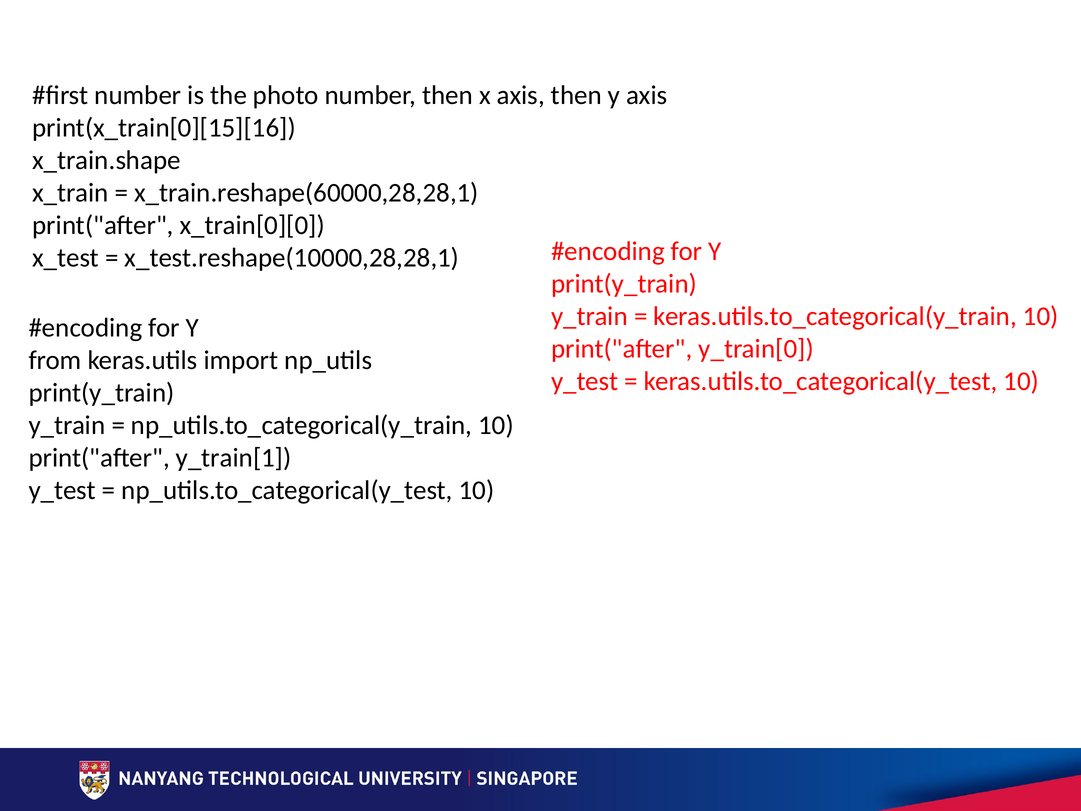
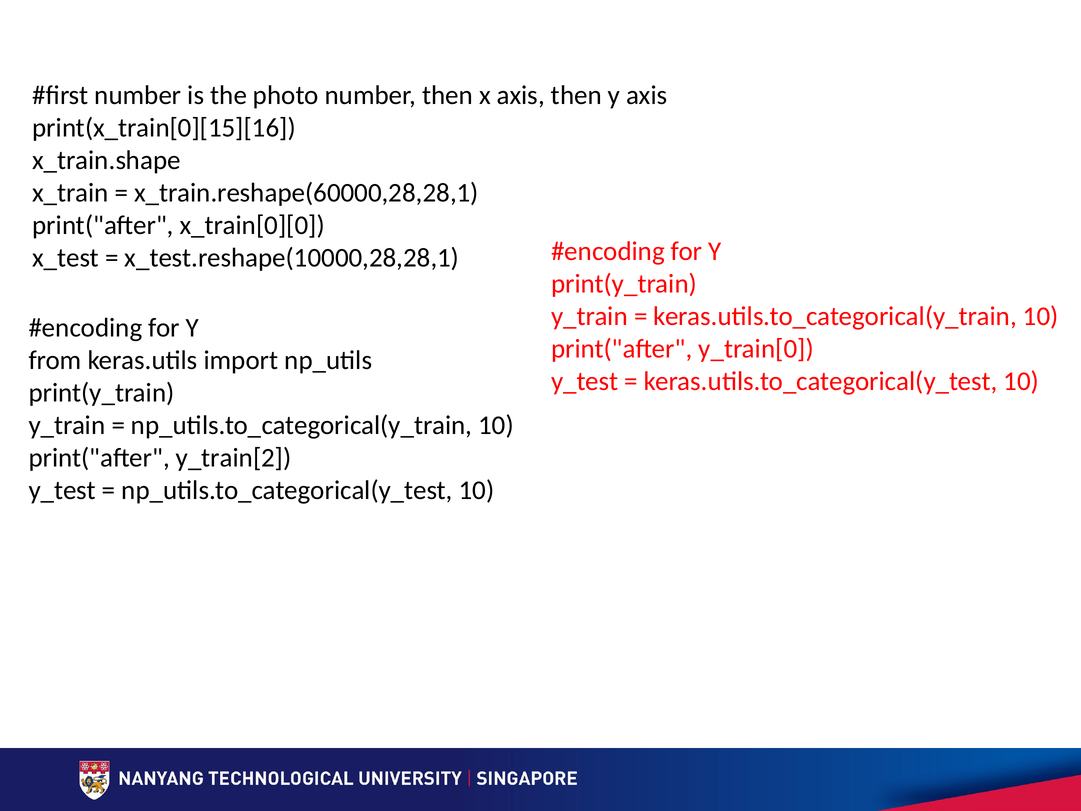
y_train[1: y_train[1 -> y_train[2 (234, 458)
